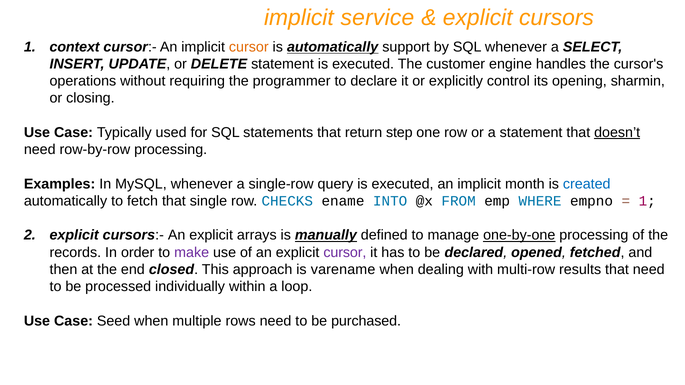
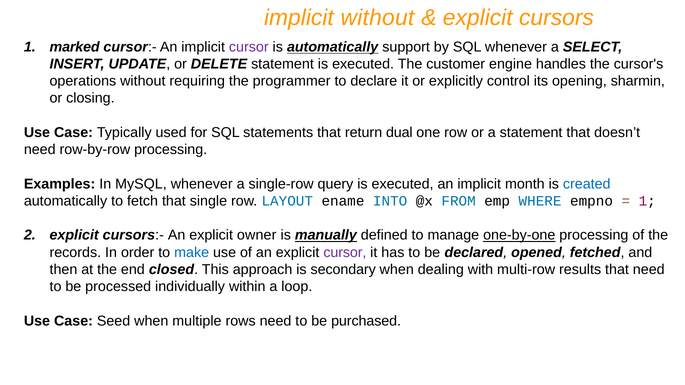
implicit service: service -> without (377, 18)
context: context -> marked (75, 47)
cursor colour: orange -> purple (249, 47)
step: step -> dual (399, 133)
doesn’t underline: present -> none (617, 133)
CHECKS: CHECKS -> LAYOUT (287, 201)
arrays: arrays -> owner (257, 235)
make colour: purple -> blue (192, 253)
varename: varename -> secondary (343, 270)
